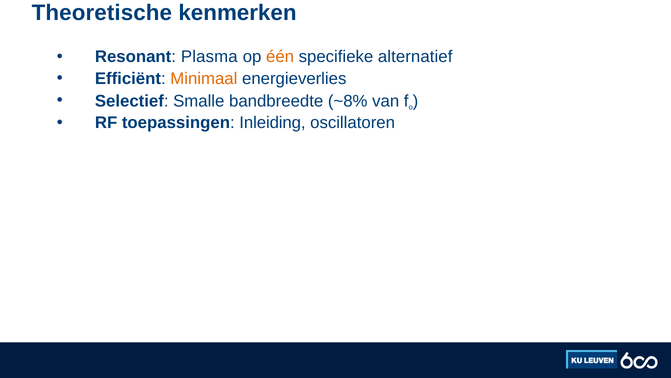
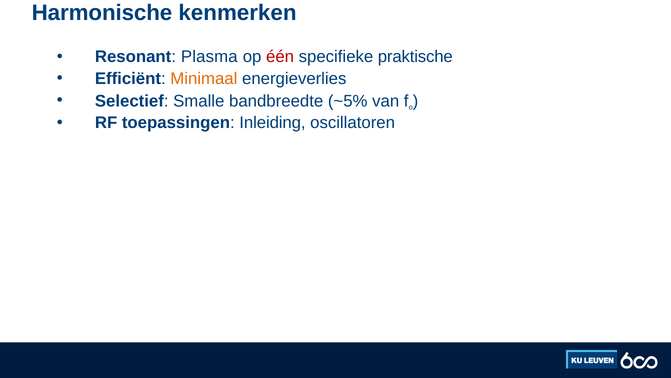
Theoretische: Theoretische -> Harmonische (102, 13)
één colour: orange -> red (280, 57)
alternatief: alternatief -> praktische (415, 57)
~8%: ~8% -> ~5% (348, 101)
